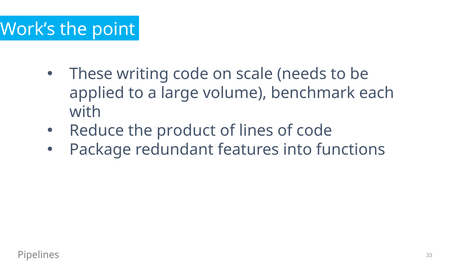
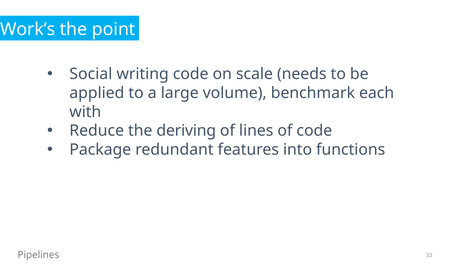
These: These -> Social (91, 74)
product: product -> deriving (186, 131)
